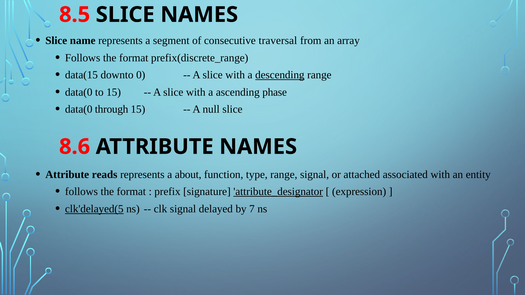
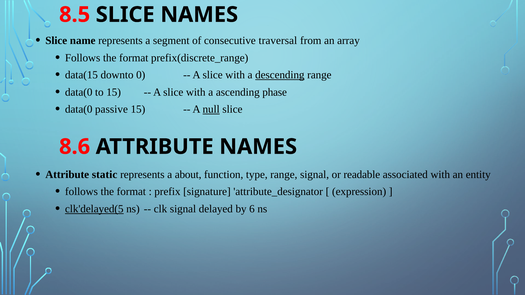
through: through -> passive (111, 109)
null underline: none -> present (211, 109)
reads: reads -> static (105, 175)
attached: attached -> readable (362, 175)
attribute_designator underline: present -> none (278, 192)
7: 7 -> 6 (252, 209)
